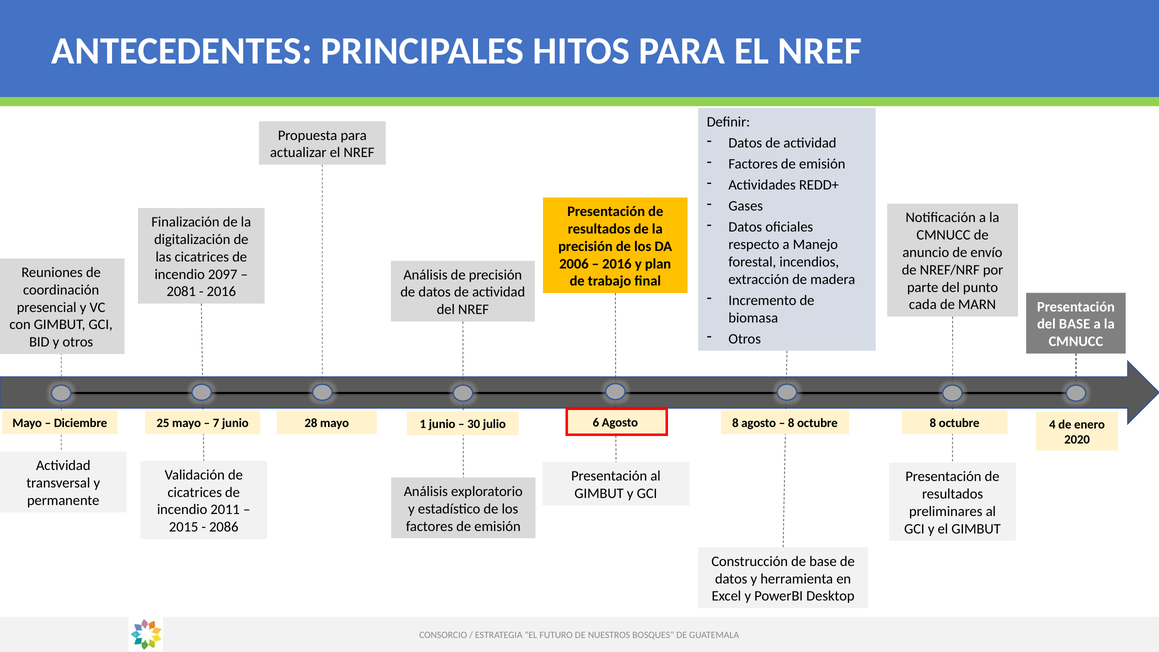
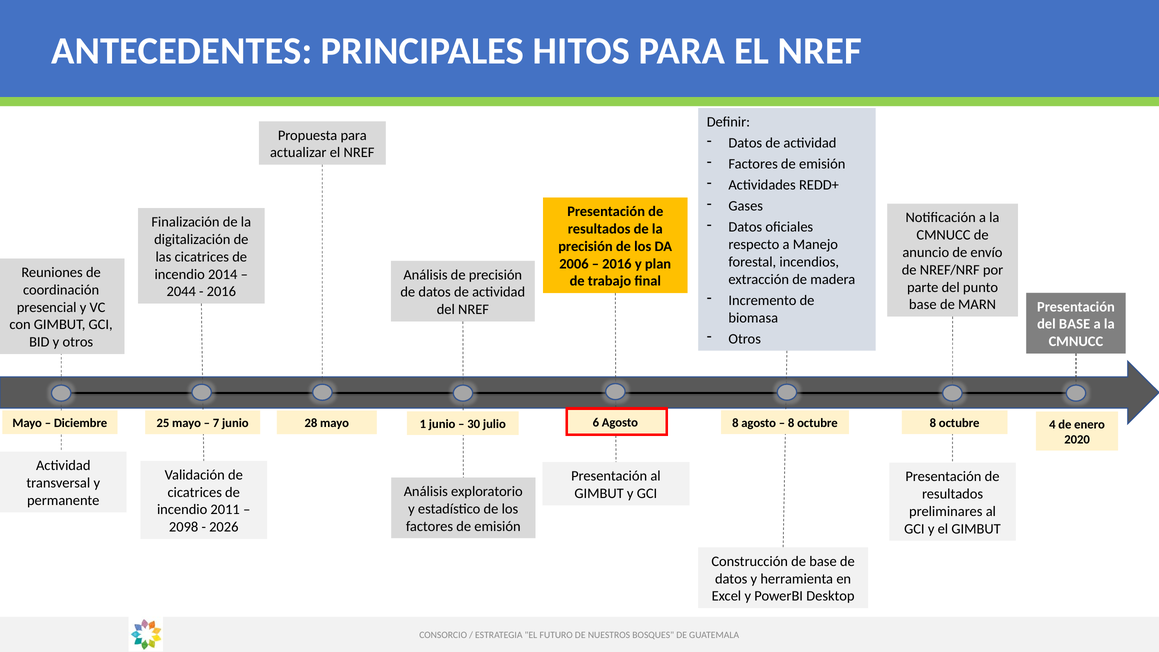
2097: 2097 -> 2014 (223, 274)
2081: 2081 -> 2044 (181, 292)
cada: cada -> base (923, 305)
2015: 2015 -> 2098 (184, 527)
2086: 2086 -> 2026 (224, 527)
